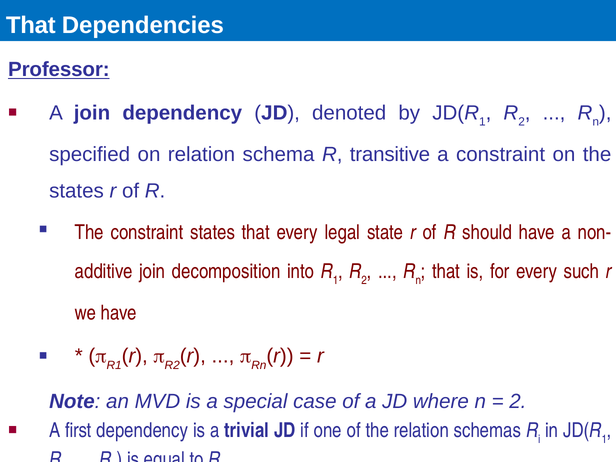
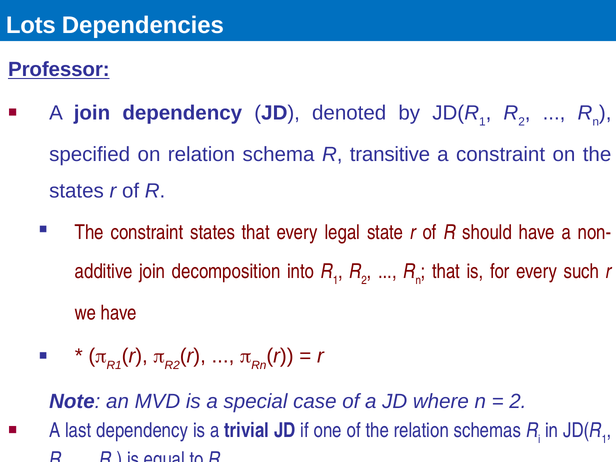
That: That -> Lots (31, 25)
first: first -> last (78, 430)
